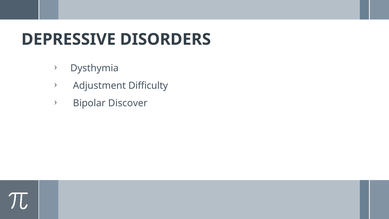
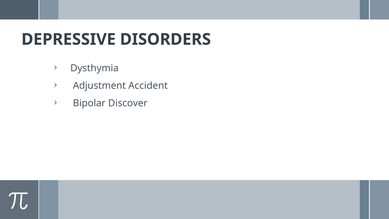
Difficulty: Difficulty -> Accident (148, 86)
